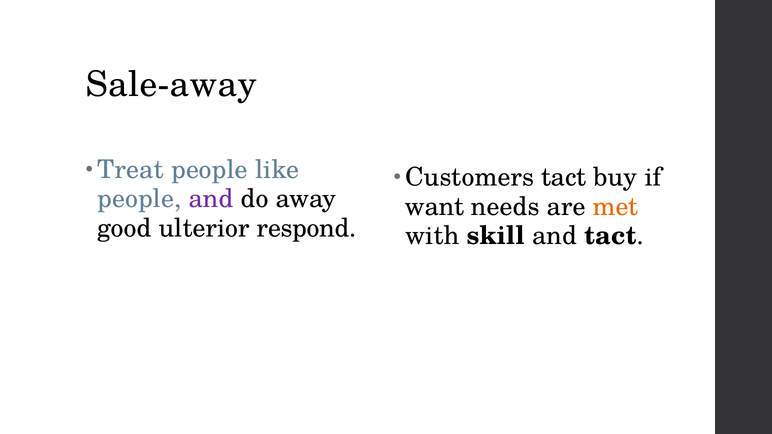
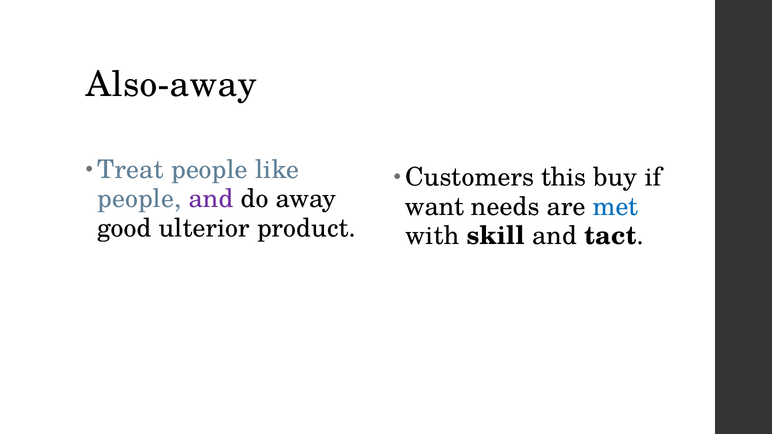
Sale-away: Sale-away -> Also-away (171, 85)
Customers tact: tact -> this (564, 177)
met colour: orange -> blue (616, 207)
respond: respond -> product (307, 228)
